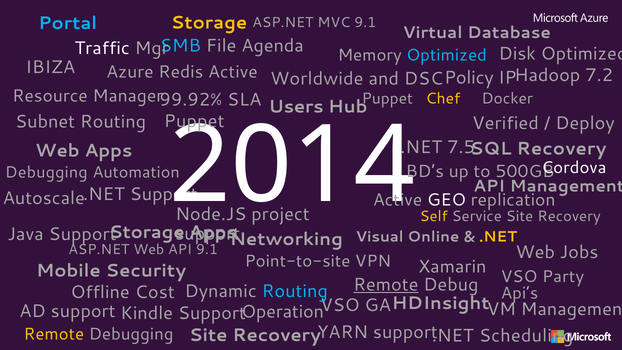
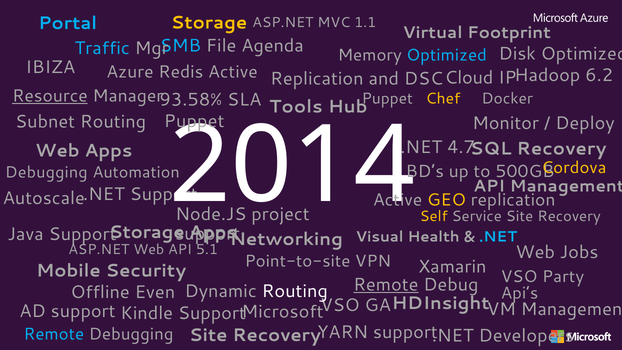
MVC 9.1: 9.1 -> 1.1 (365, 23)
Database: Database -> Footprint (509, 33)
Traffic colour: white -> light blue (102, 48)
7.2: 7.2 -> 6.2 (599, 75)
Policy: Policy -> Cloud (469, 78)
Worldwide: Worldwide -> Replication (317, 79)
Resource underline: none -> present (50, 96)
99.92%: 99.92% -> 93.58% (191, 100)
Users: Users -> Tools (296, 107)
Verified: Verified -> Monitor (506, 123)
7.5: 7.5 -> 4.7 (461, 147)
Cordova colour: white -> yellow (574, 168)
GEO colour: white -> yellow (446, 200)
Online: Online -> Health (434, 237)
.NET colour: yellow -> light blue (498, 237)
API 9.1: 9.1 -> 5.1 (207, 249)
Routing colour: light blue -> white (295, 291)
Cost: Cost -> Even (155, 292)
Operation: Operation -> Microsoft (283, 312)
Remote colour: yellow -> light blue (54, 334)
Scheduling: Scheduling -> Developers (526, 336)
